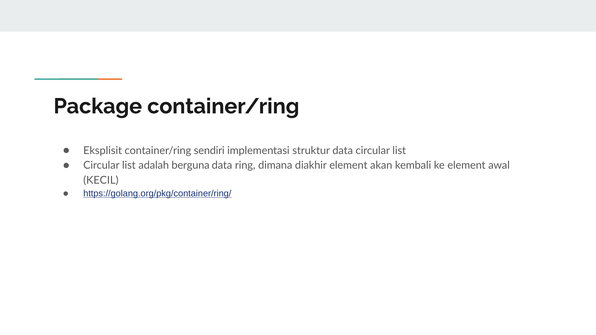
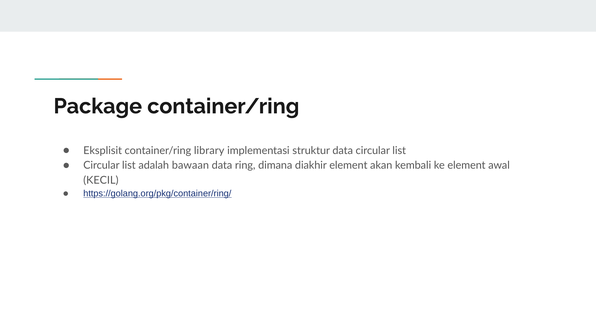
sendiri: sendiri -> library (209, 151)
berguna: berguna -> bawaan (190, 165)
